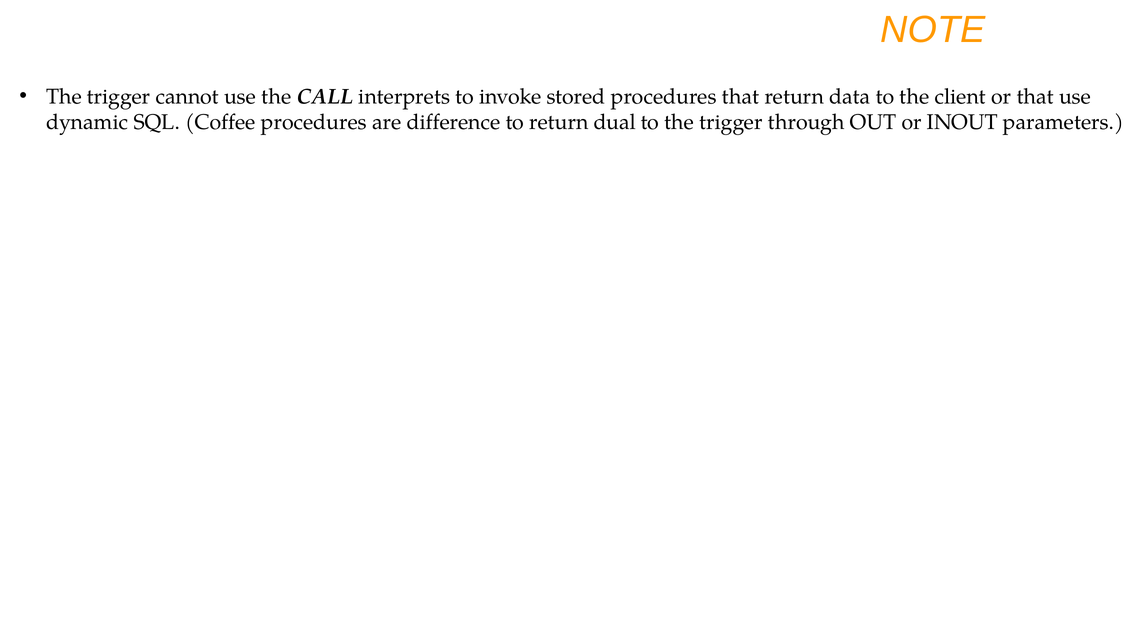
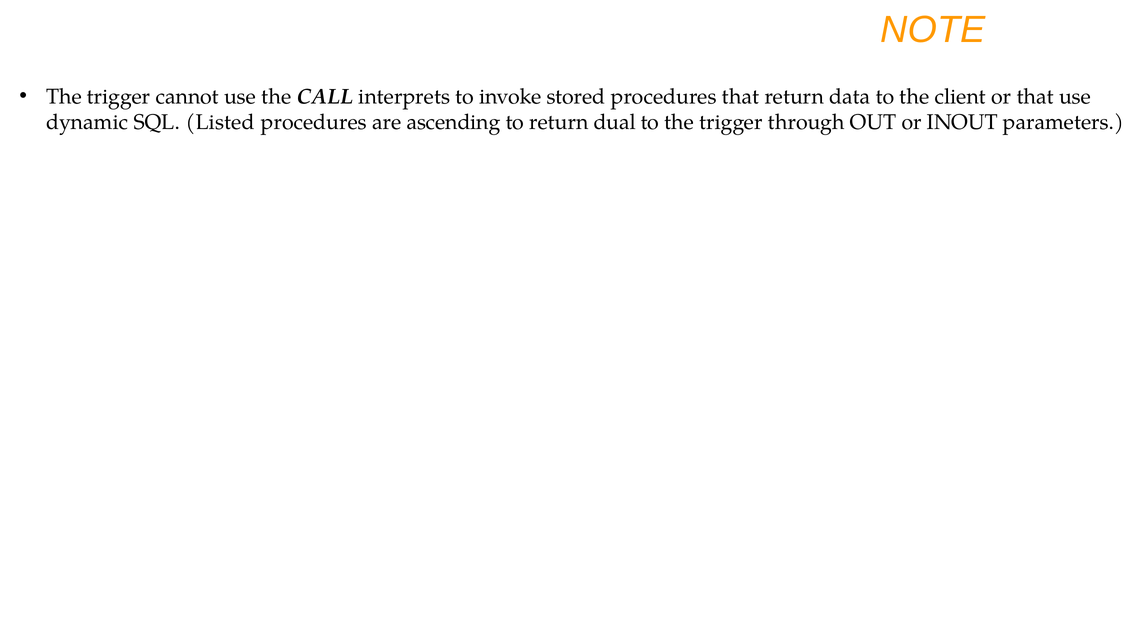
Coffee: Coffee -> Listed (220, 122)
difference: difference -> ascending (453, 122)
